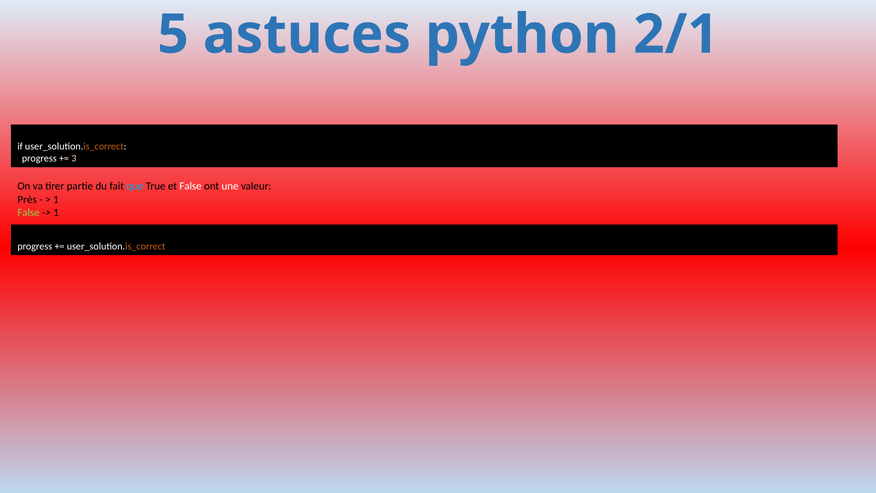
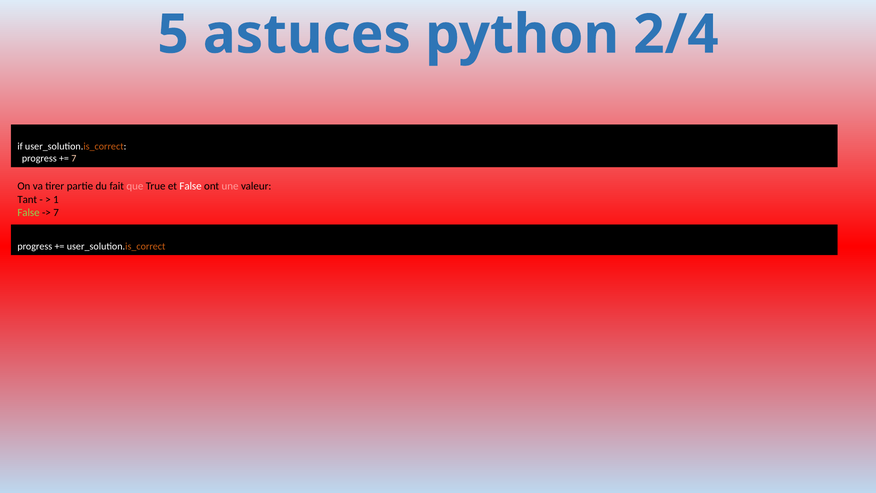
2/1: 2/1 -> 2/4 (676, 35)
3: 3 -> 7 (74, 159)
que colour: light blue -> pink (135, 186)
une colour: white -> pink (230, 186)
Près: Près -> Tant (27, 199)
1: 1 -> 7 (56, 212)
